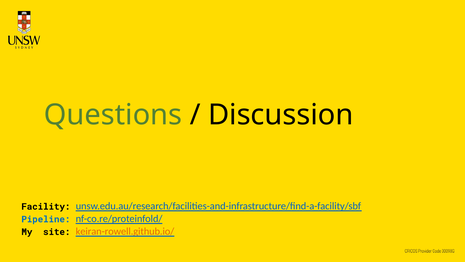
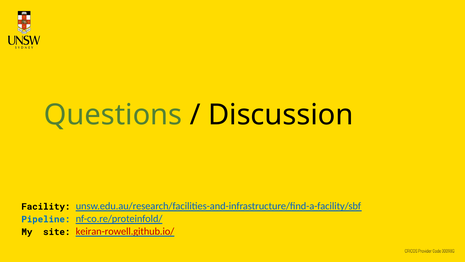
keiran-rowell.github.io/ colour: orange -> red (125, 231)
